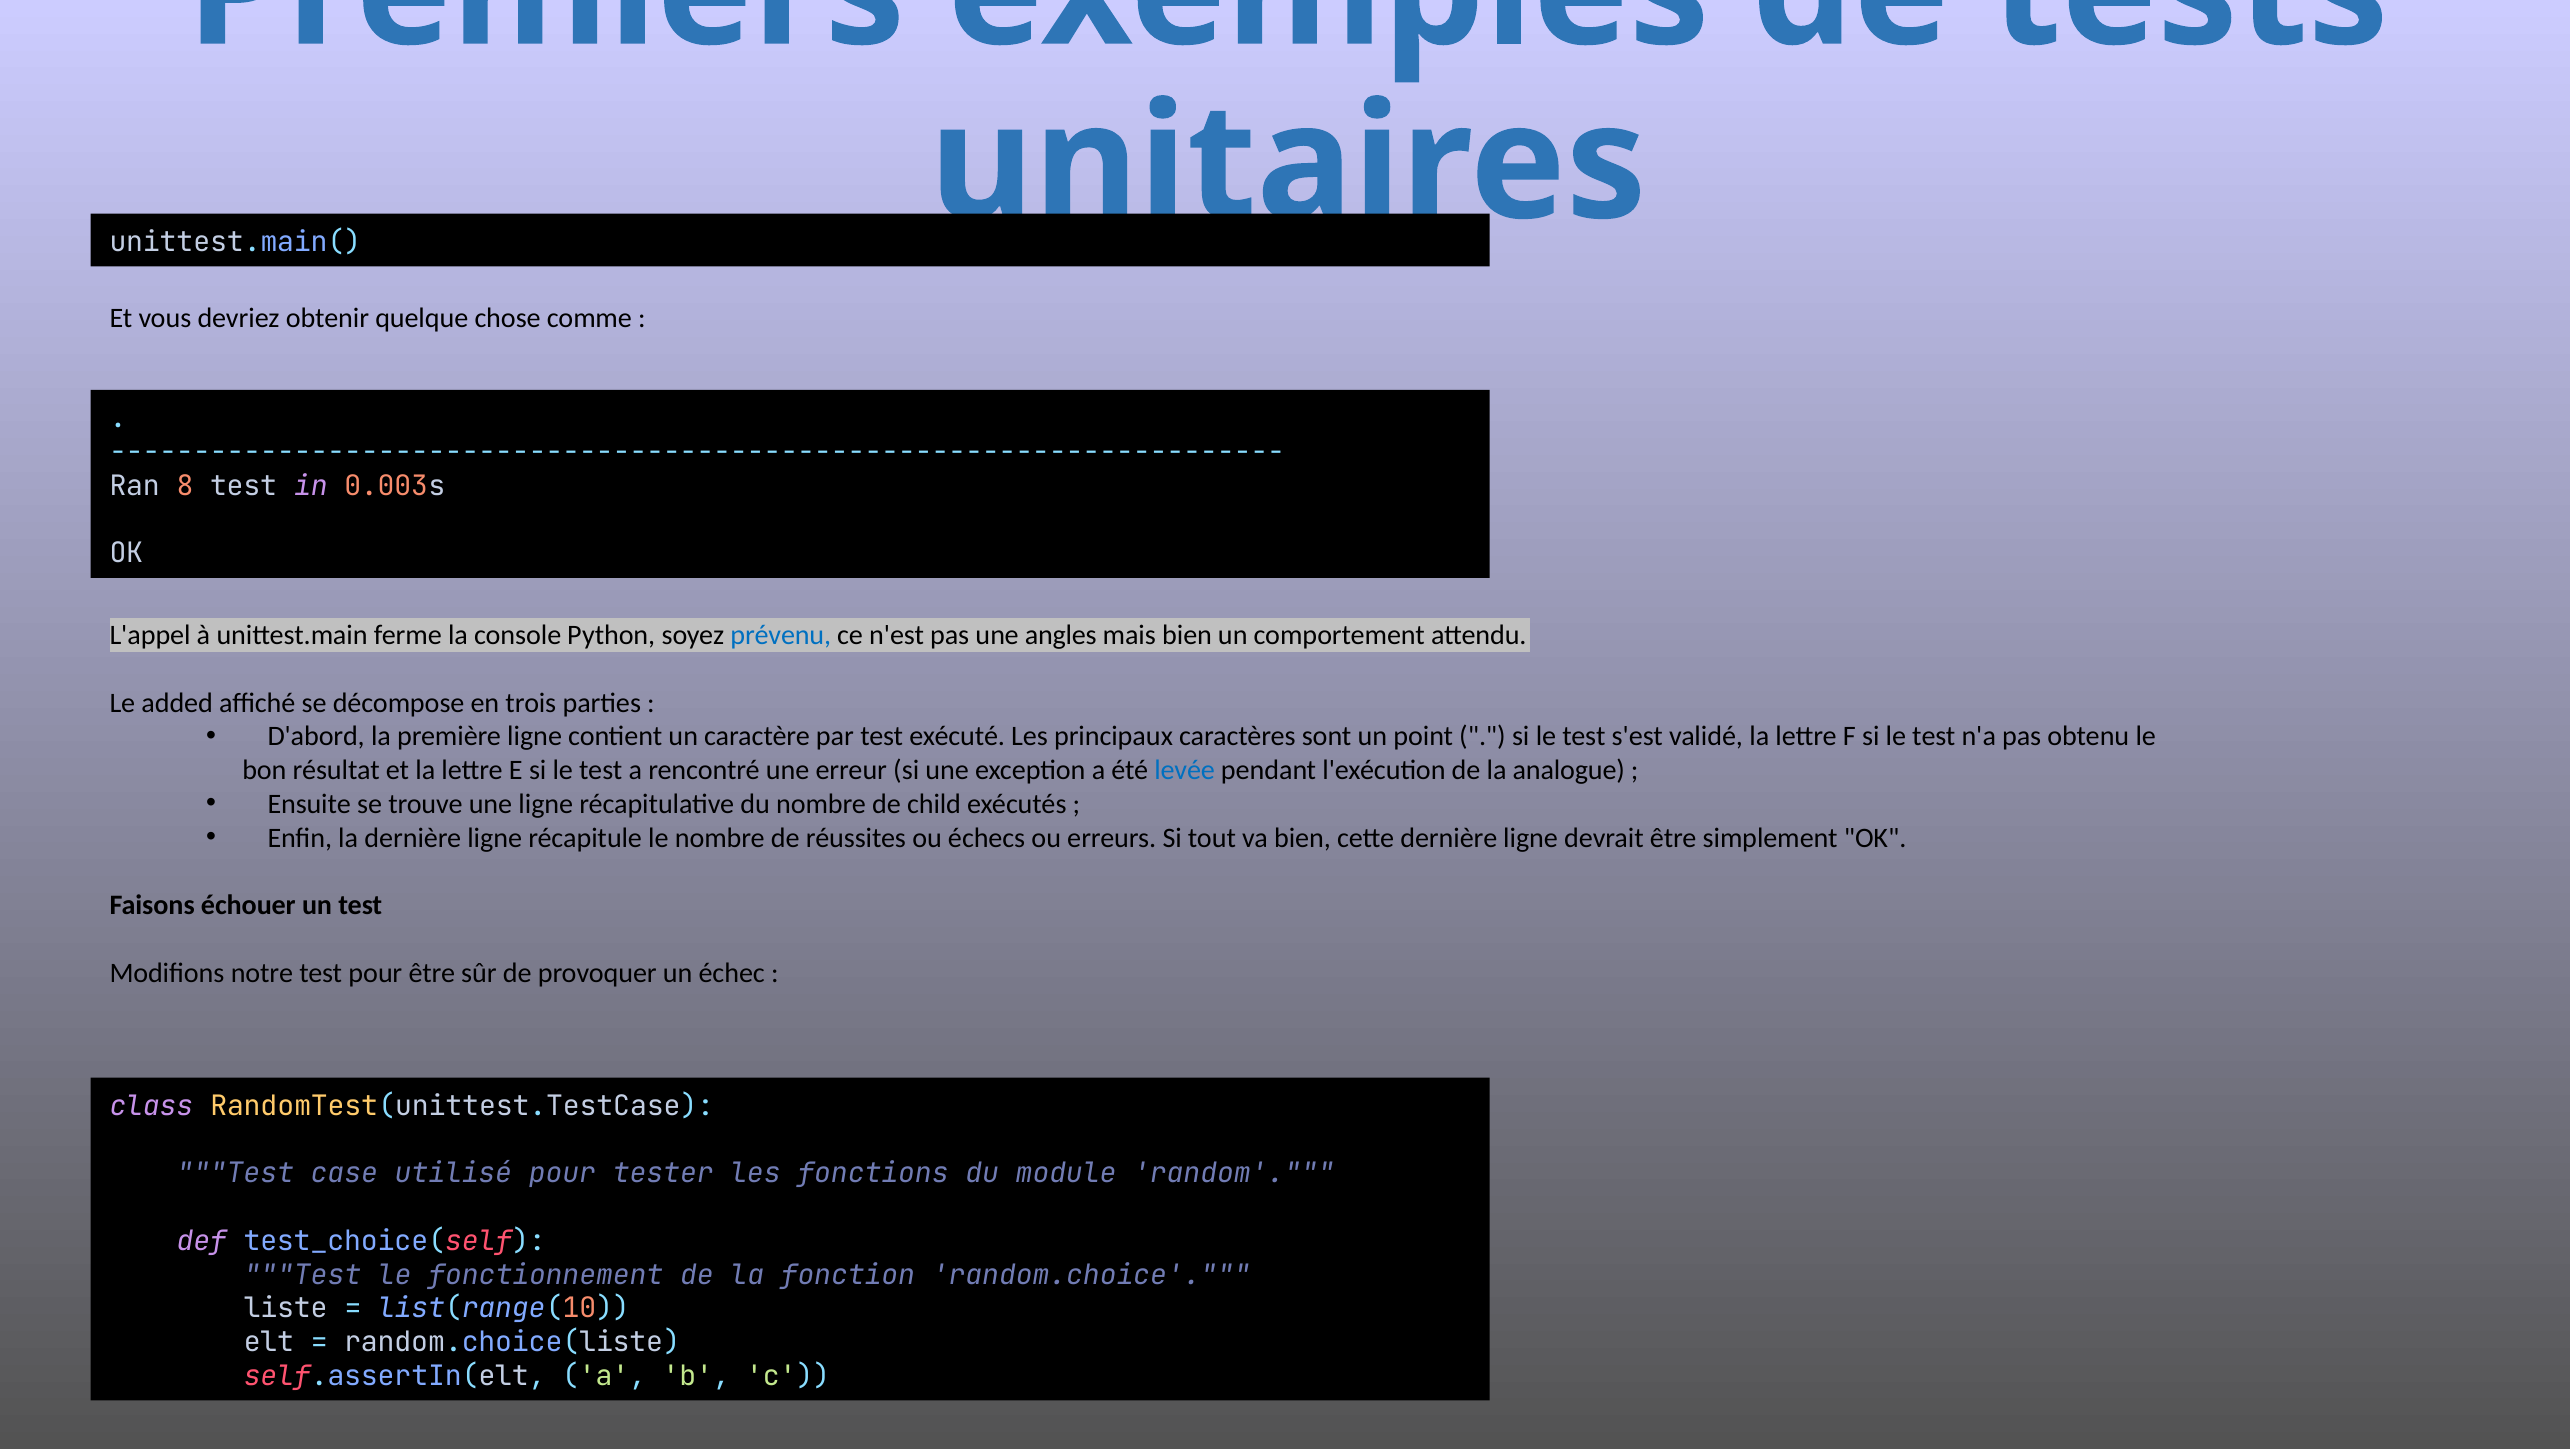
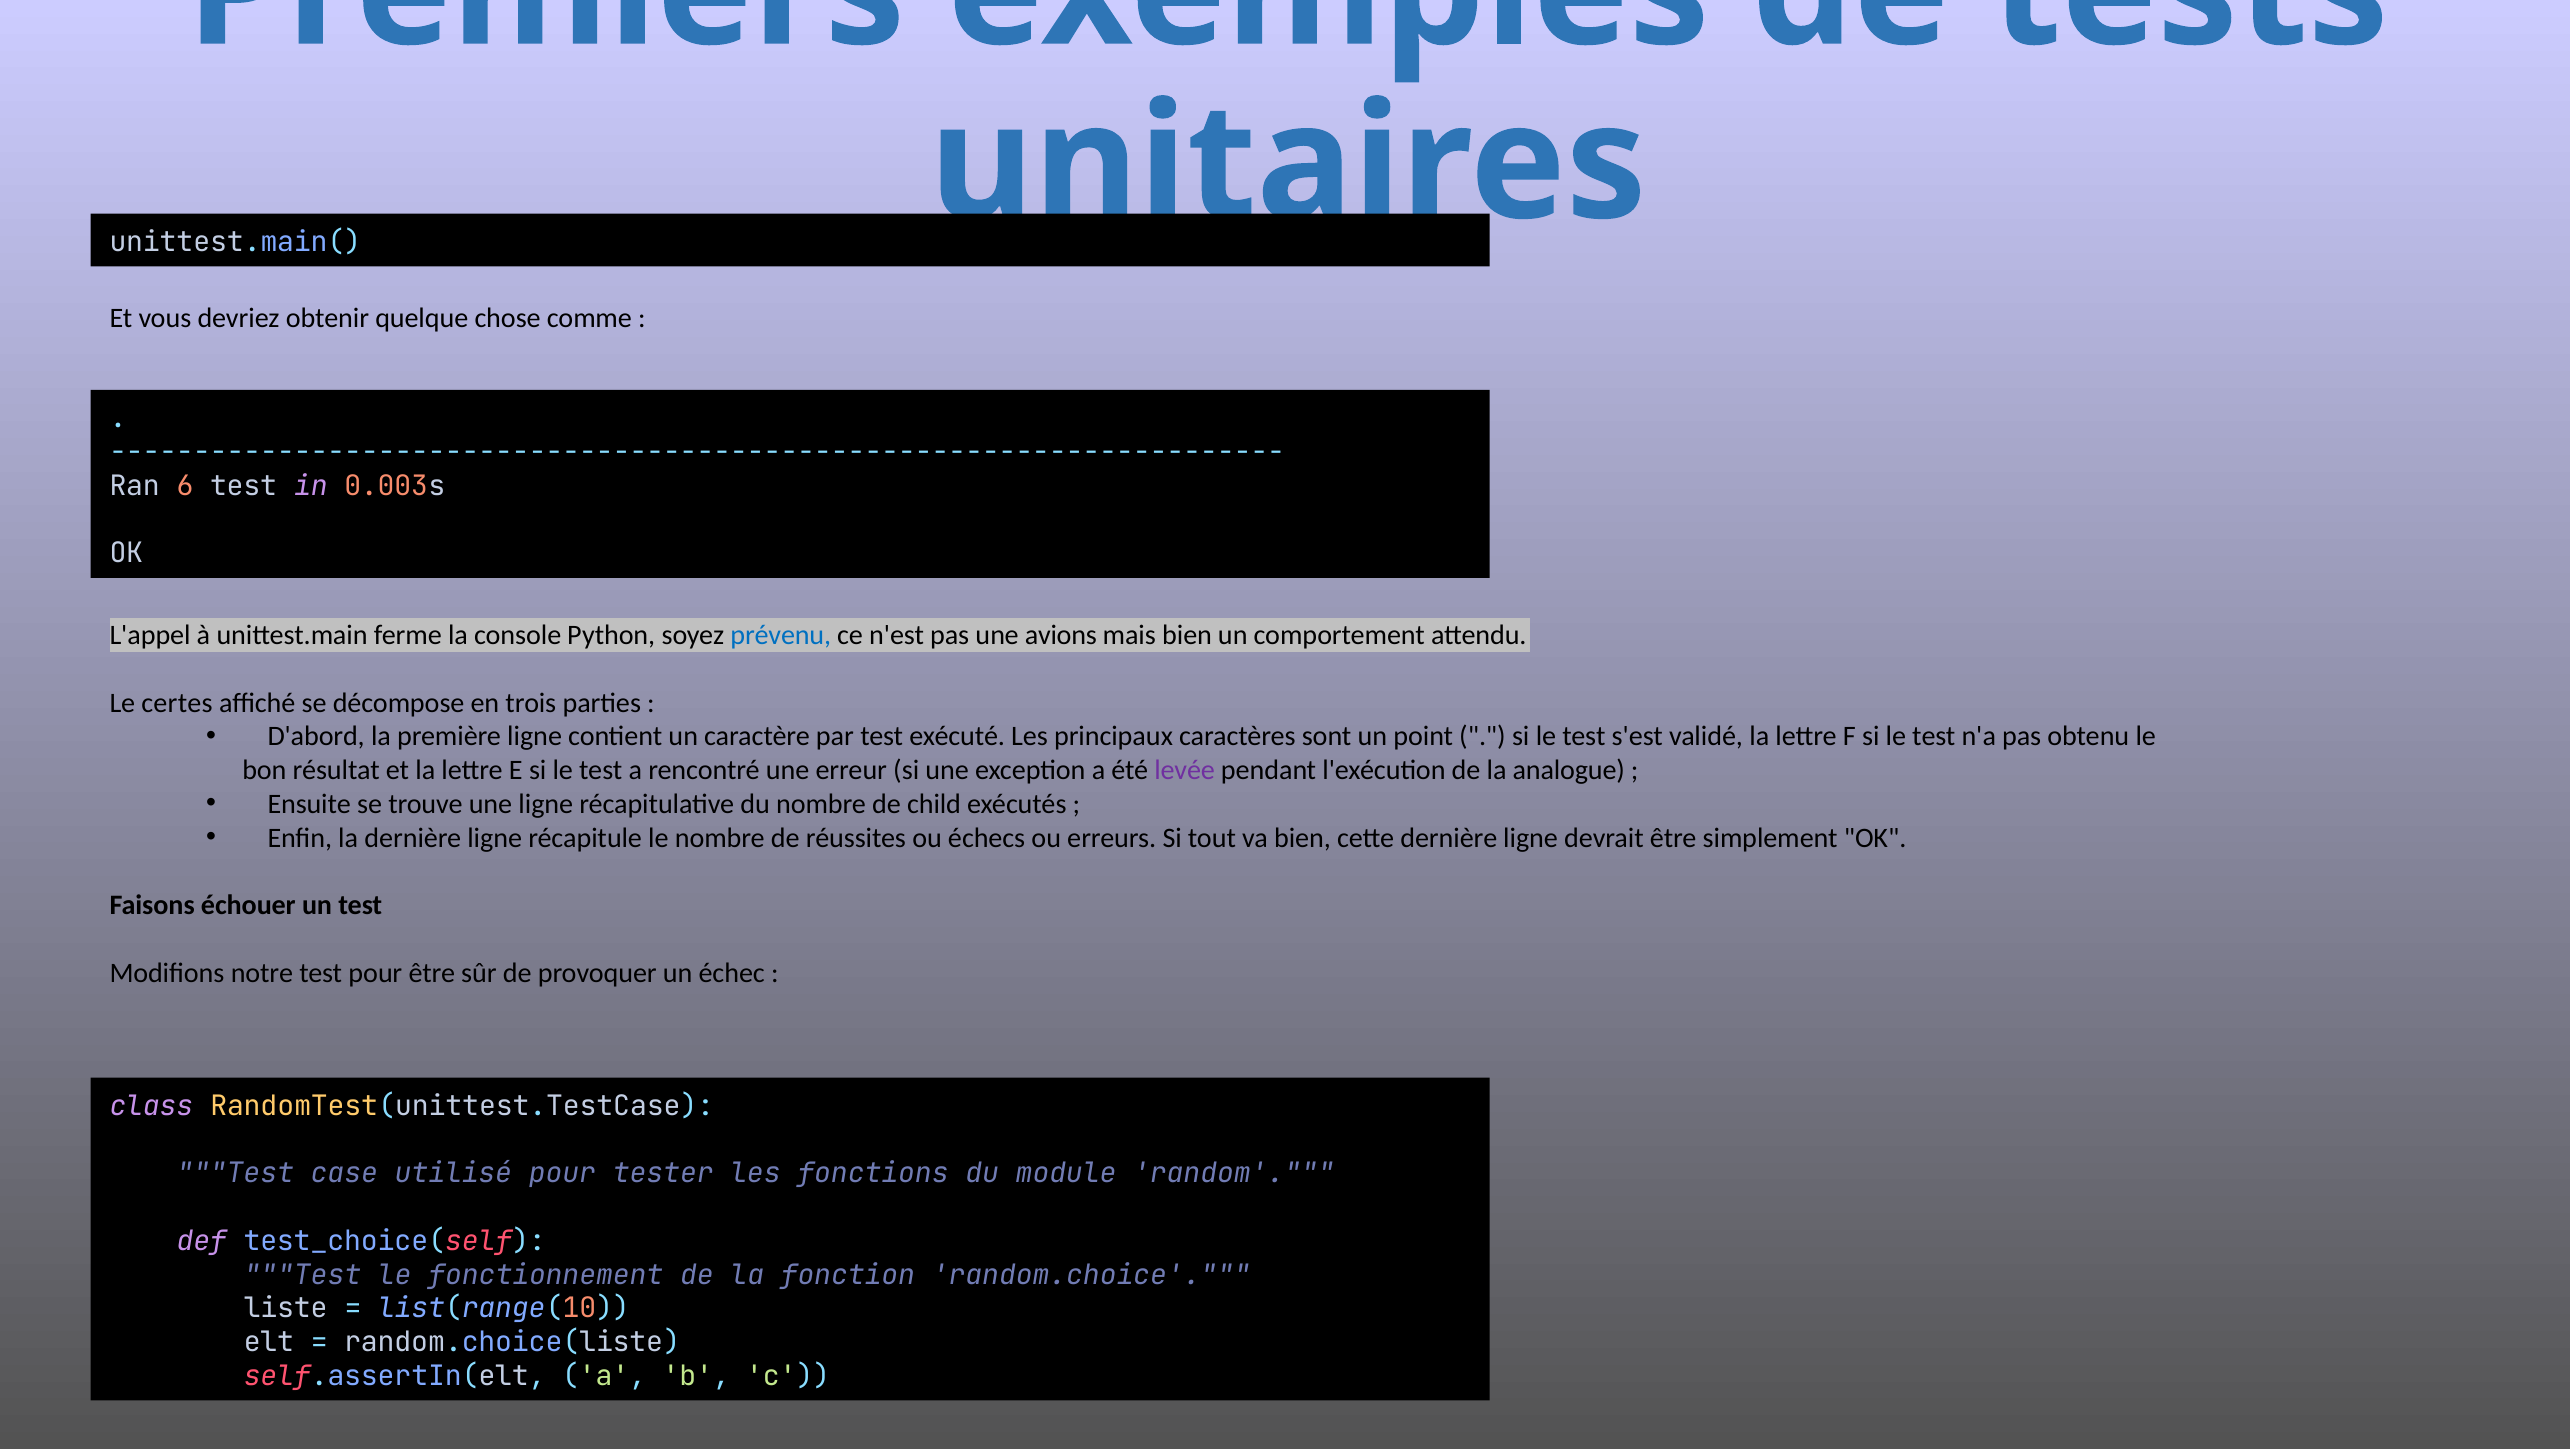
8: 8 -> 6 (185, 486)
angles: angles -> avions (1061, 635)
added: added -> certes (177, 703)
levée colour: blue -> purple (1185, 770)
